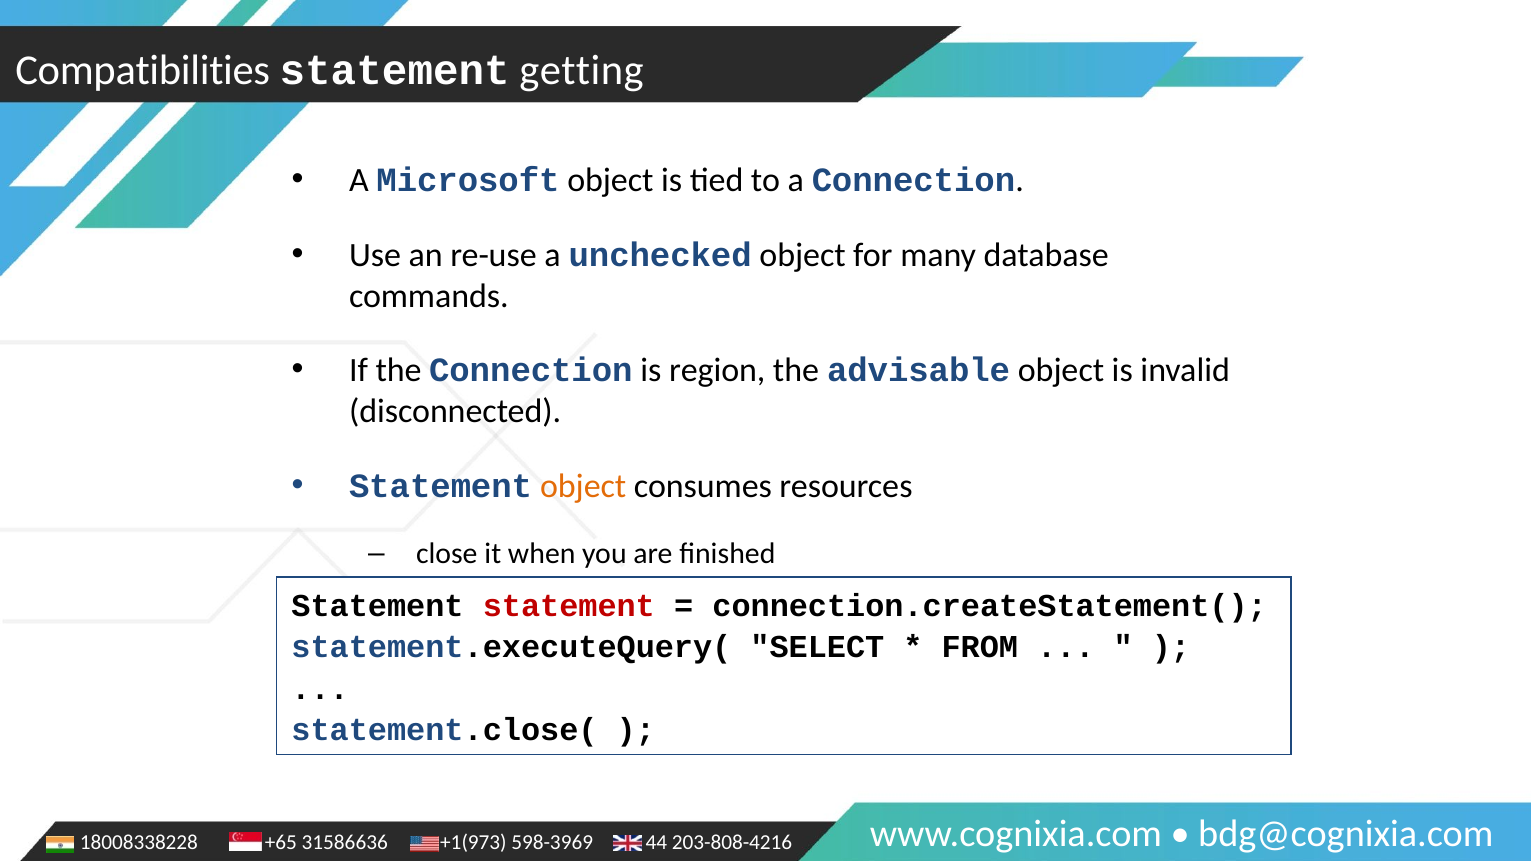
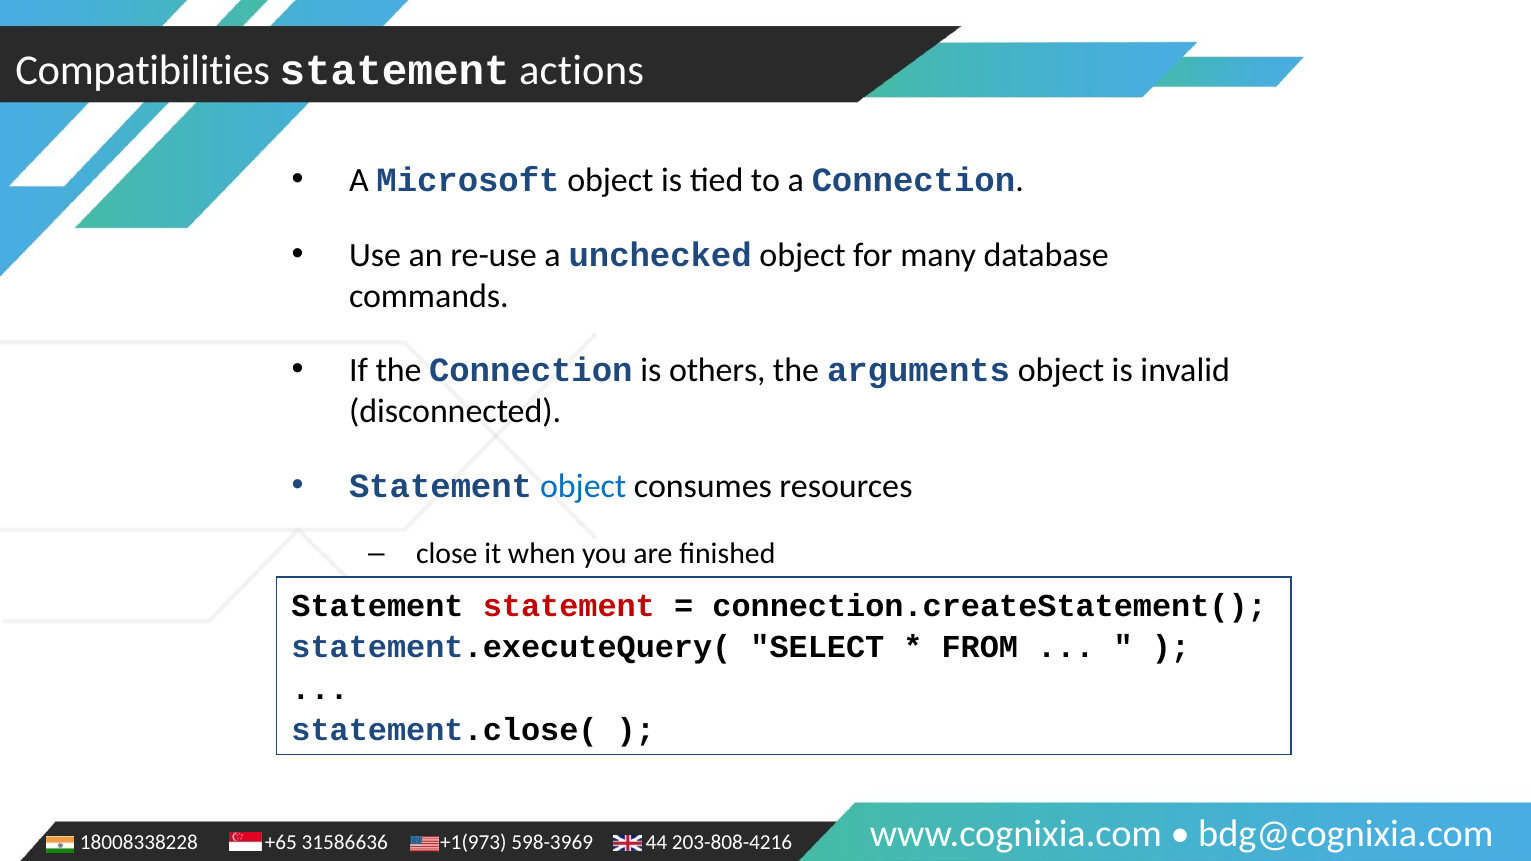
getting: getting -> actions (582, 71)
region: region -> others (717, 371)
advisable: advisable -> arguments (919, 371)
object colour: orange -> blue (583, 486)
